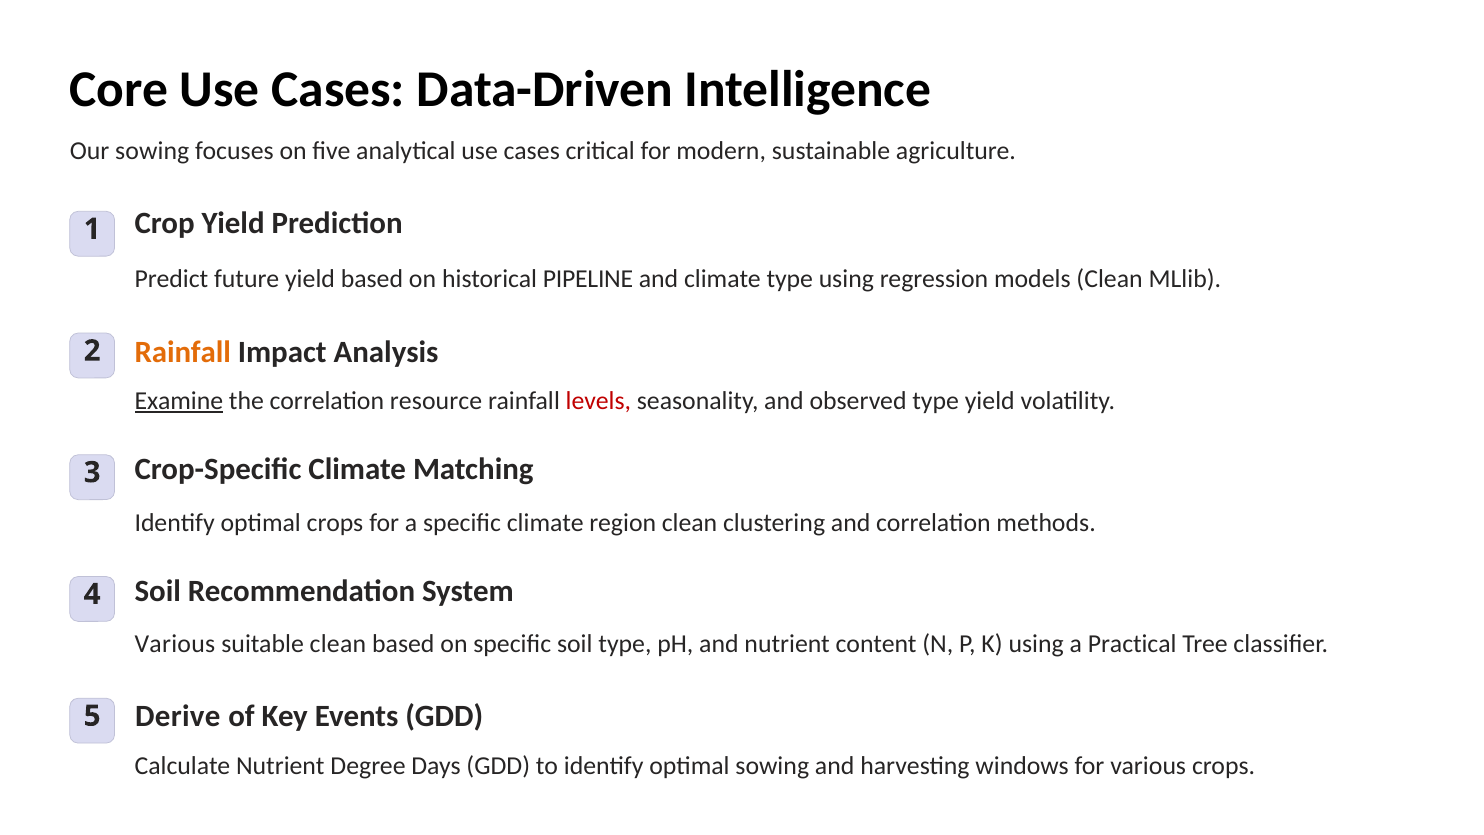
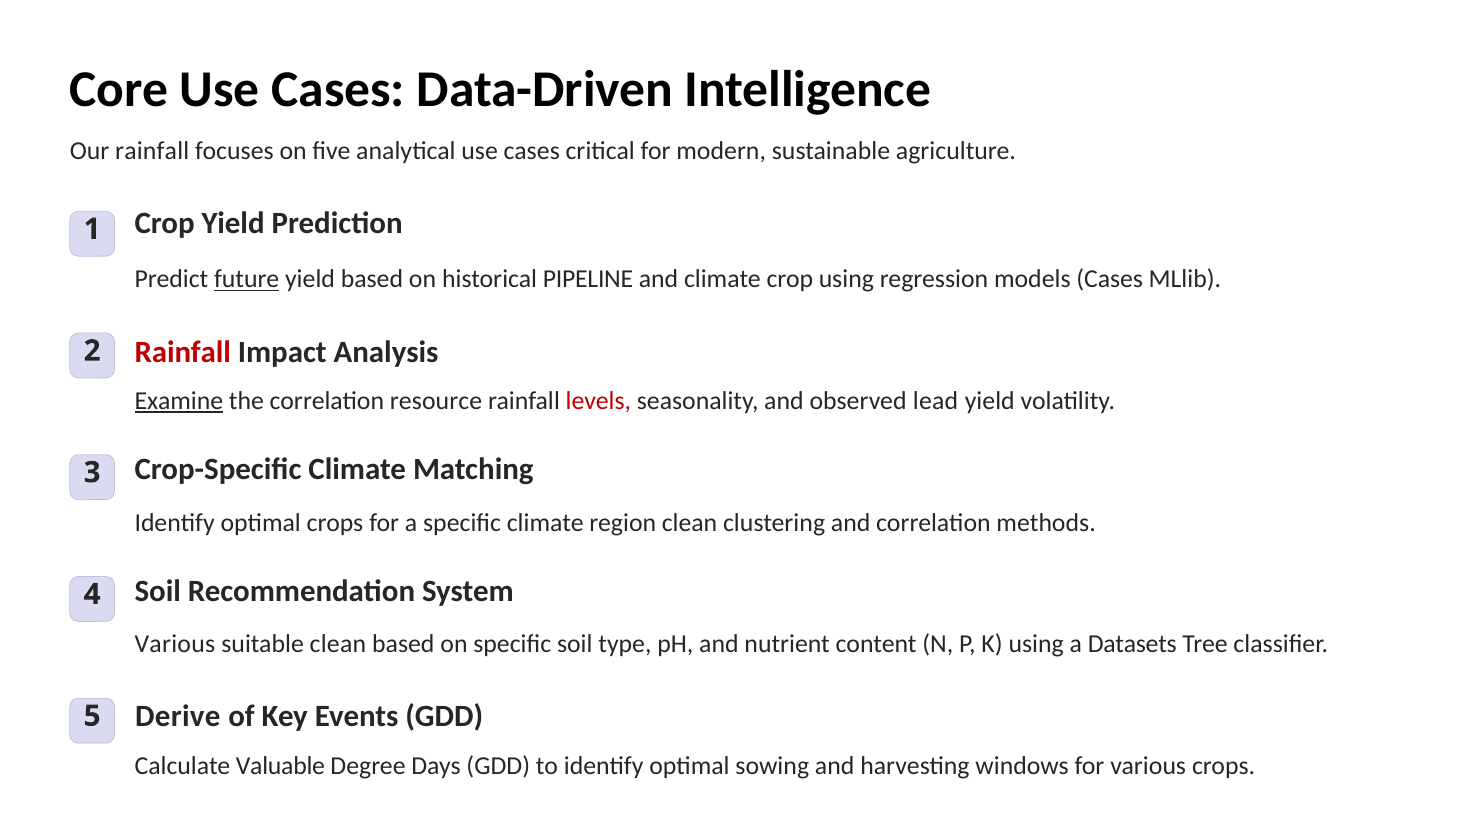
Our sowing: sowing -> rainfall (152, 151)
future underline: none -> present (247, 279)
climate type: type -> crop (790, 279)
models Clean: Clean -> Cases (1110, 279)
Rainfall colour: orange -> red (183, 352)
observed type: type -> lead (936, 401)
Practical: Practical -> Datasets (1132, 644)
Calculate Nutrient: Nutrient -> Valuable (280, 766)
